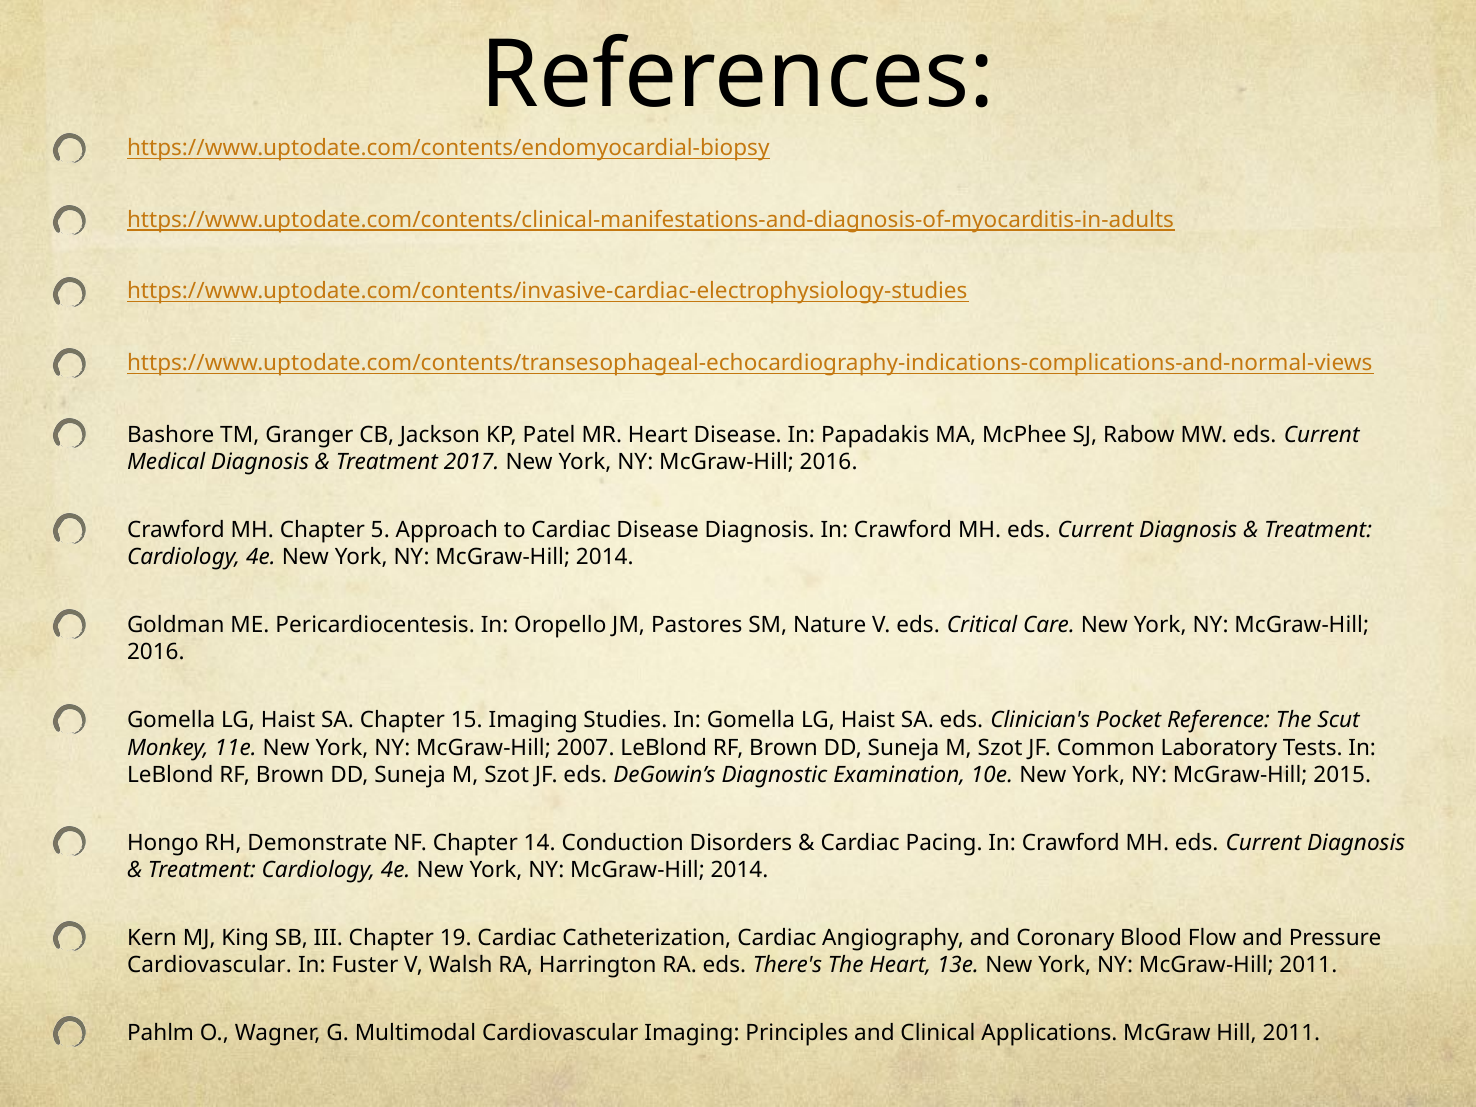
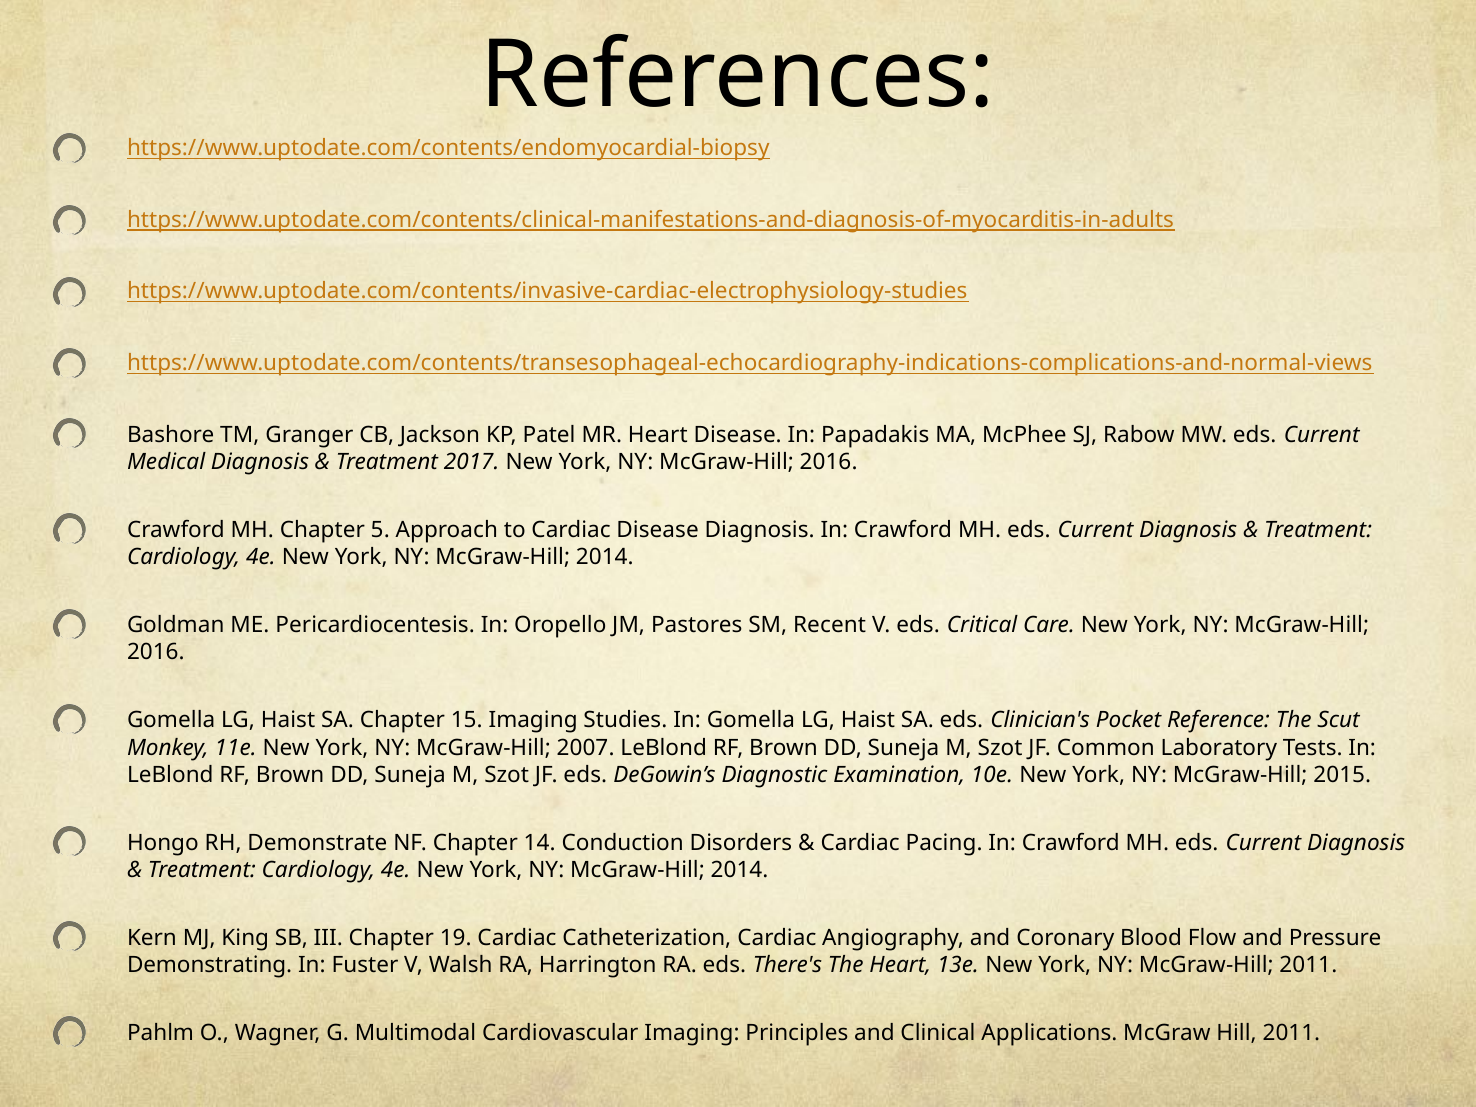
Nature: Nature -> Recent (830, 625)
Cardiovascular: Cardiovascular -> Demonstrating (210, 965)
